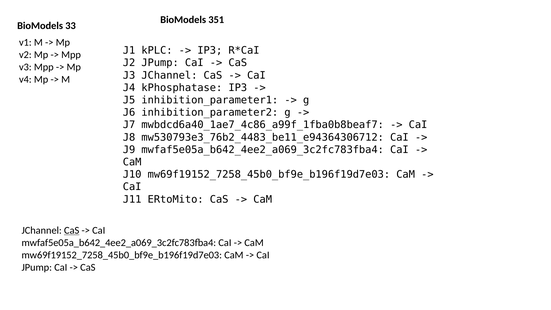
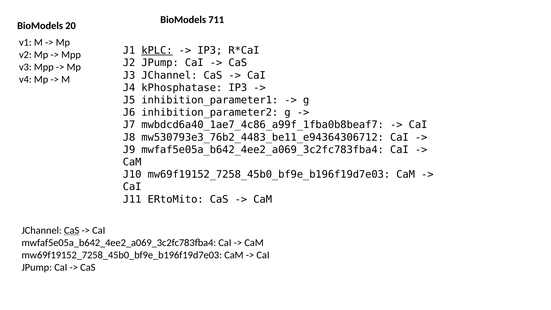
351: 351 -> 711 (216, 20)
33: 33 -> 20 (71, 26)
kPLC underline: none -> present (157, 51)
